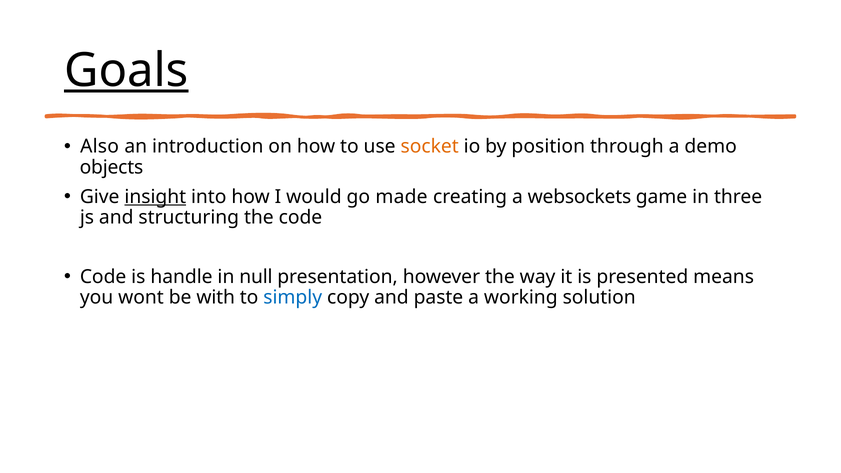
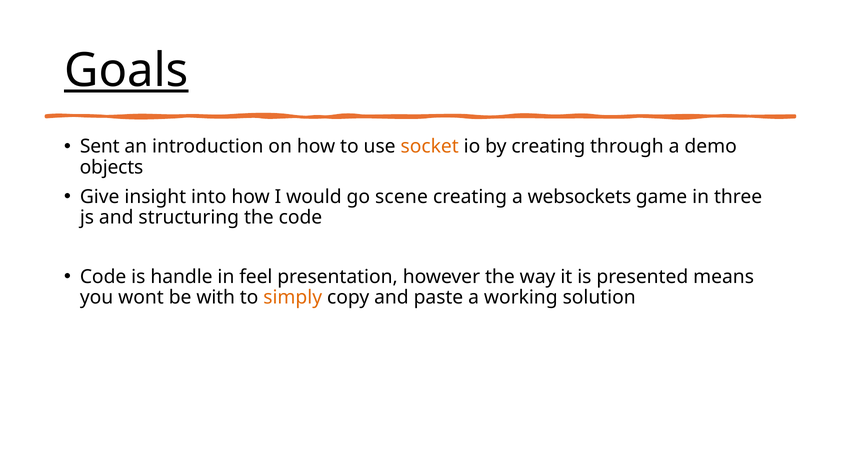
Also: Also -> Sent (100, 147)
by position: position -> creating (548, 147)
insight underline: present -> none (155, 197)
made: made -> scene (401, 197)
null: null -> feel (256, 277)
simply colour: blue -> orange (293, 298)
